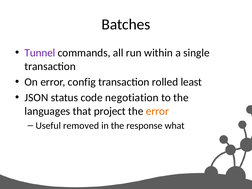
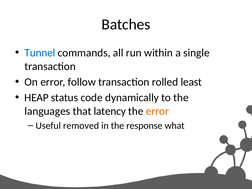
Tunnel colour: purple -> blue (40, 53)
config: config -> follow (82, 82)
JSON: JSON -> HEAP (37, 98)
negotiation: negotiation -> dynamically (132, 98)
project: project -> latency (110, 111)
